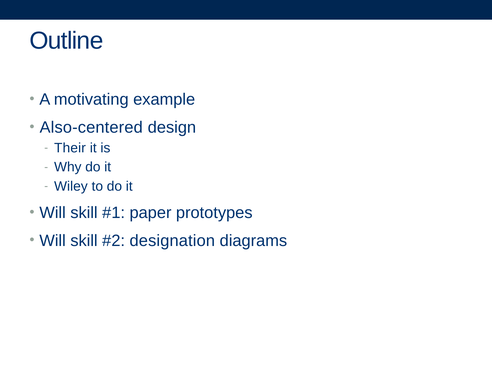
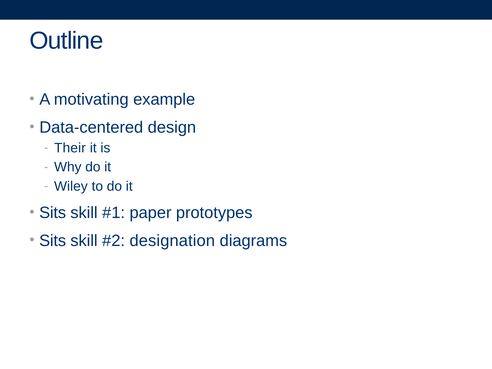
Also-centered: Also-centered -> Data-centered (91, 127)
Will: Will -> Sits (53, 213)
Will: Will -> Sits (53, 241)
